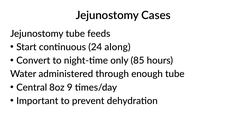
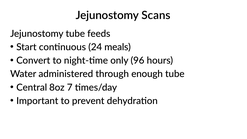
Cases: Cases -> Scans (156, 15)
along: along -> meals (118, 47)
85: 85 -> 96 (137, 61)
9: 9 -> 7 (70, 87)
